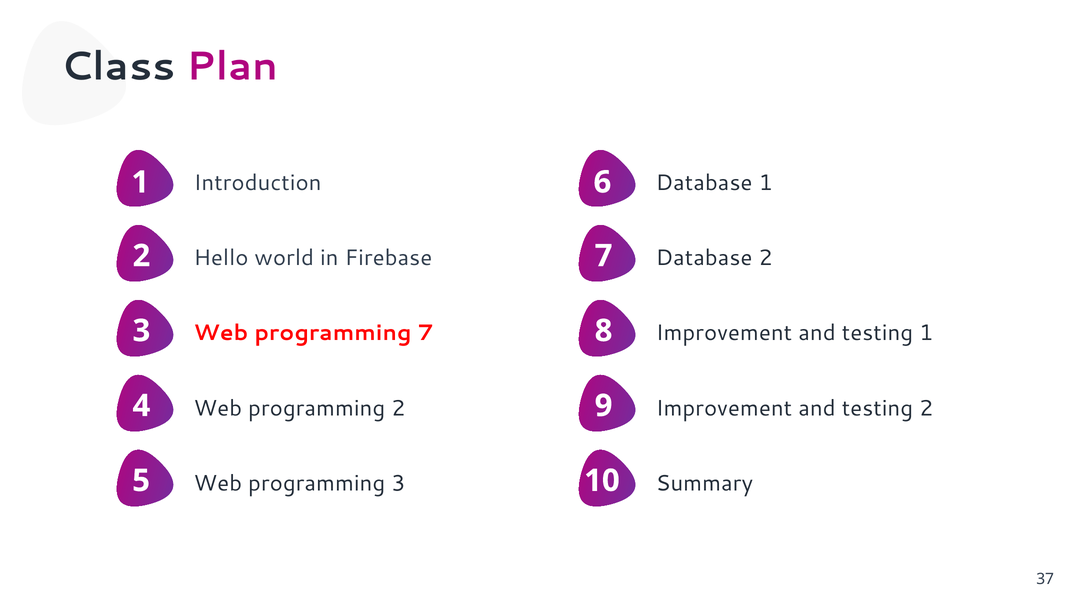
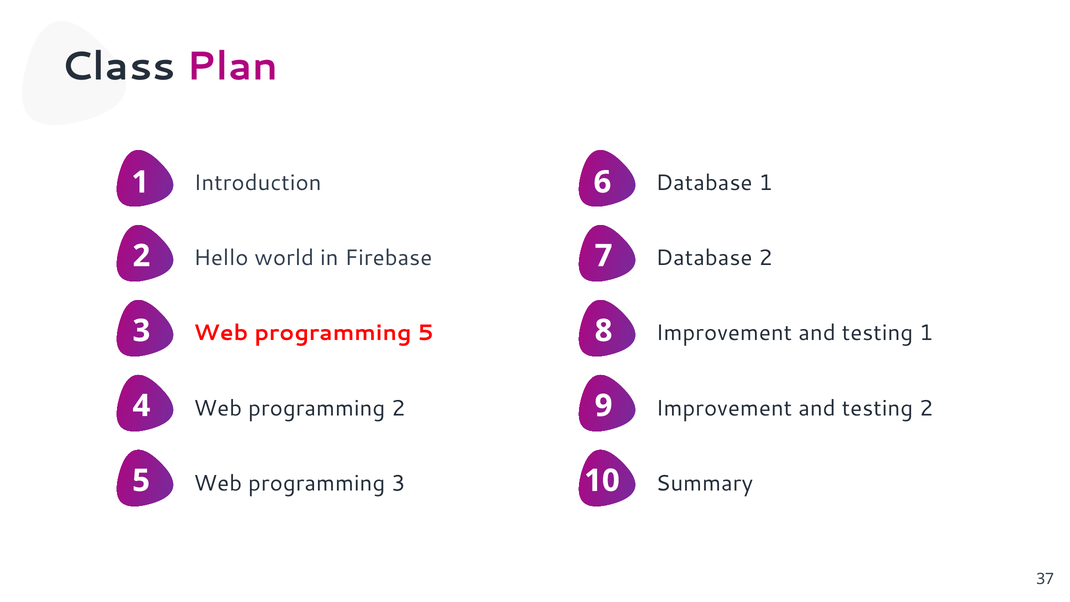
programming 7: 7 -> 5 (426, 333)
